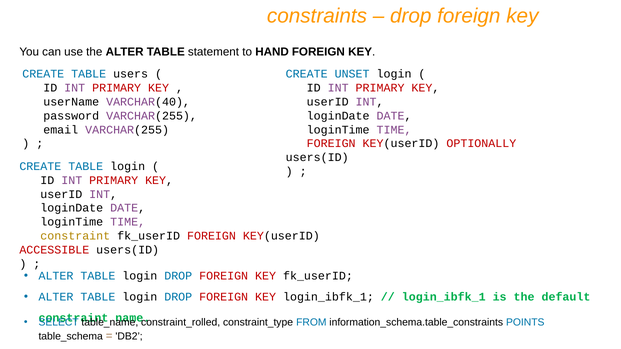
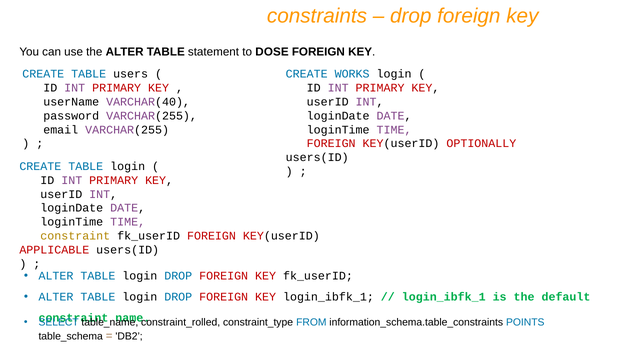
HAND: HAND -> DOSE (272, 52)
UNSET: UNSET -> WORKS (352, 74)
ACCESSIBLE: ACCESSIBLE -> APPLICABLE (54, 250)
